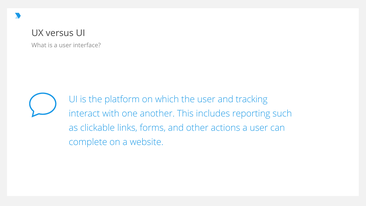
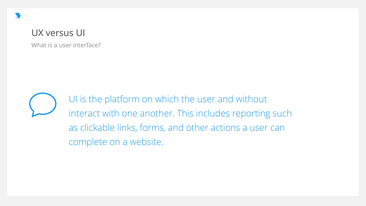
tracking: tracking -> without (252, 99)
